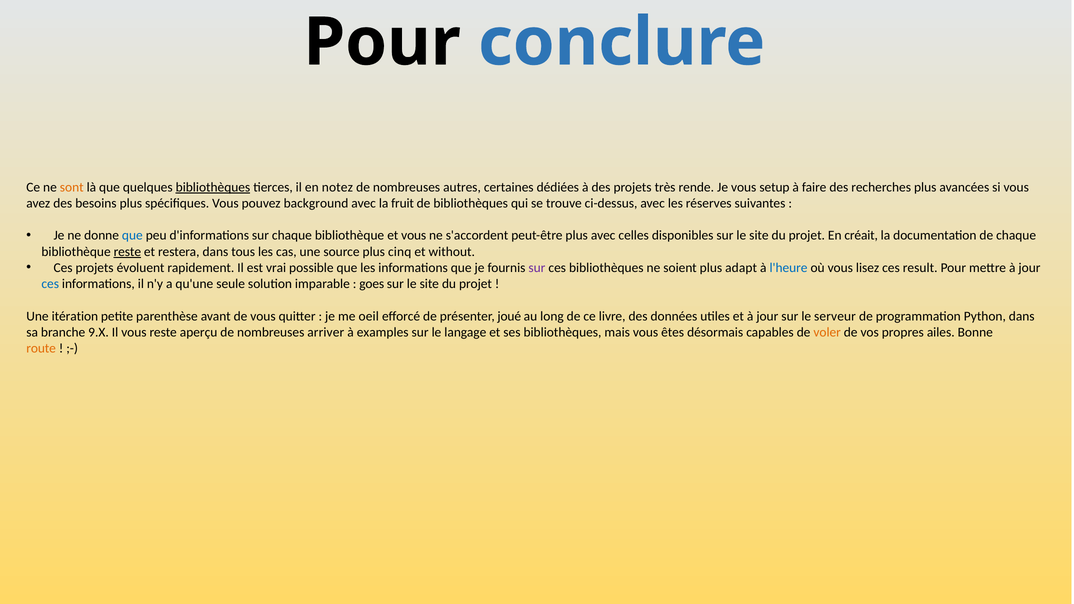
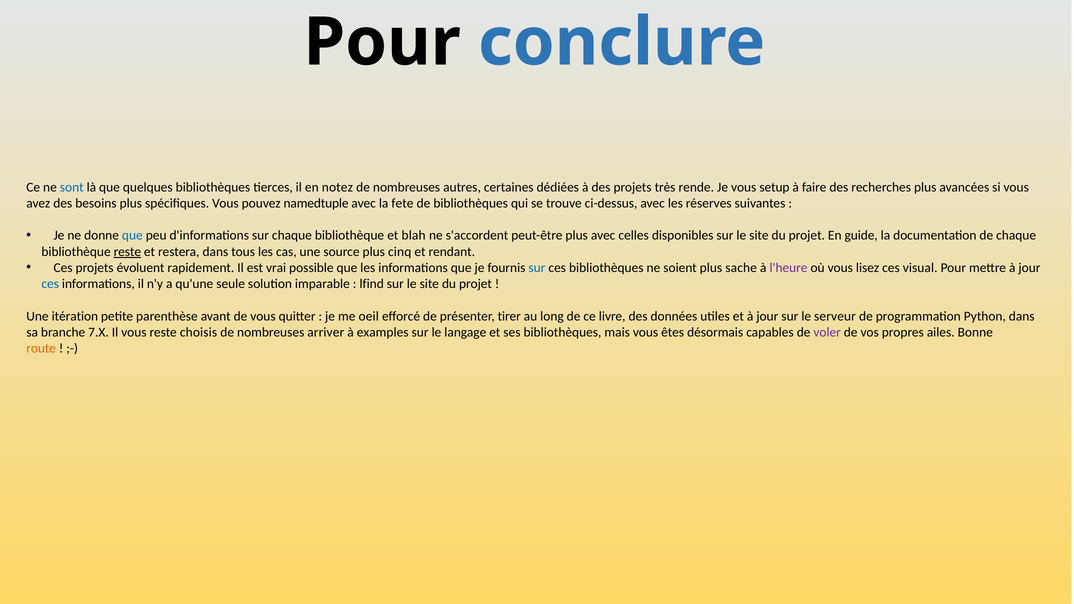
sont colour: orange -> blue (72, 187)
bibliothèques underline: present -> none (213, 187)
background: background -> namedtuple (316, 203)
fruit: fruit -> fete (402, 203)
et vous: vous -> blah (414, 236)
créait: créait -> guide (861, 236)
without: without -> rendant (452, 252)
sur colour: purple -> blue (537, 268)
adapt: adapt -> sache (741, 268)
l'heure colour: blue -> purple (789, 268)
result: result -> visual (920, 268)
goes: goes -> lfind (372, 284)
joué: joué -> tirer (509, 316)
9.X: 9.X -> 7.X (99, 332)
aperçu: aperçu -> choisis (199, 332)
voler colour: orange -> purple (827, 332)
